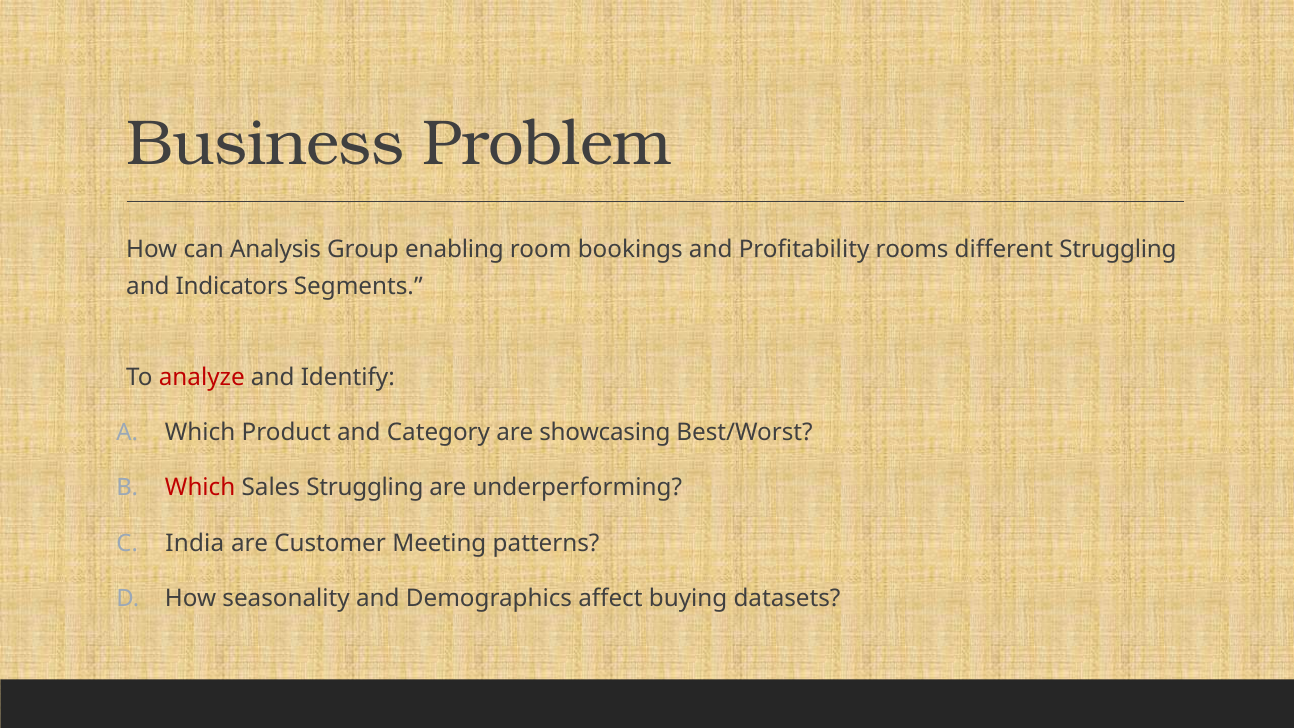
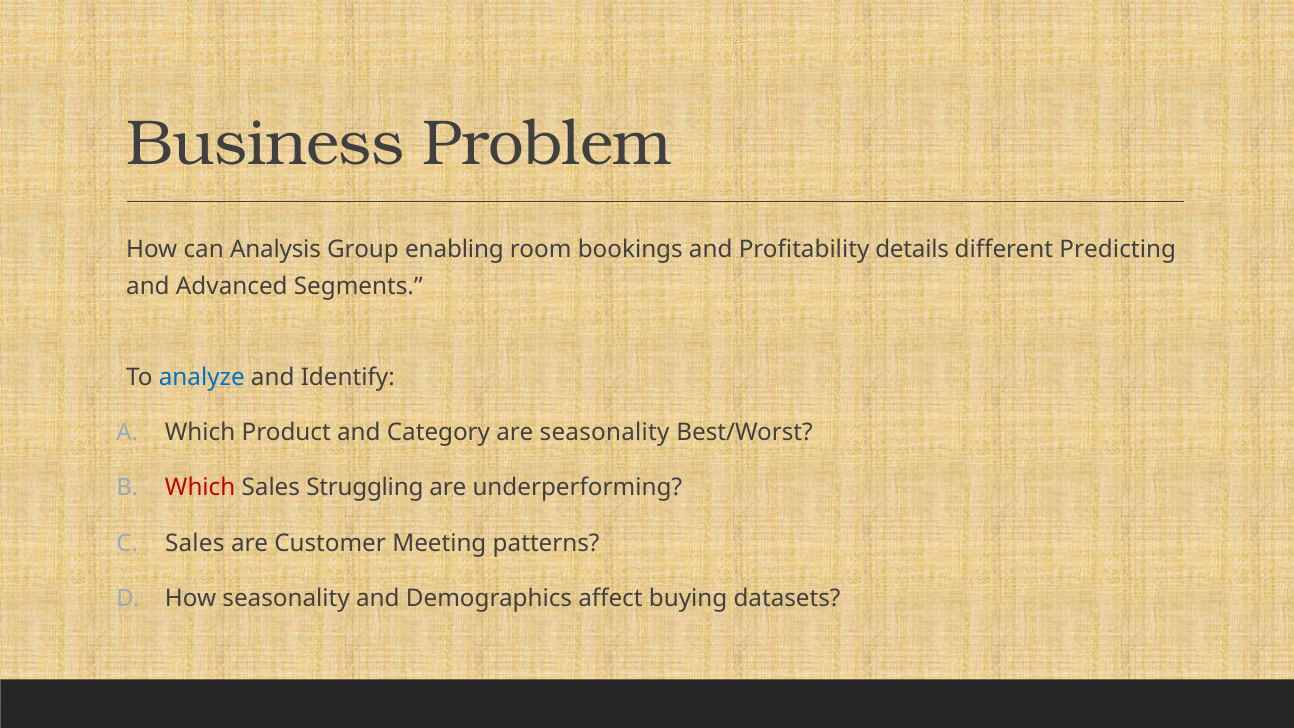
rooms: rooms -> details (912, 250)
different Struggling: Struggling -> Predicting (1118, 250)
Indicators: Indicators -> Advanced (232, 286)
analyze colour: red -> blue (202, 378)
are showcasing: showcasing -> seasonality (605, 433)
India: India -> Sales (195, 543)
